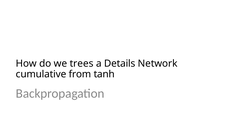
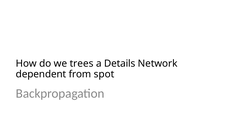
cumulative: cumulative -> dependent (41, 74)
tanh: tanh -> spot (104, 74)
